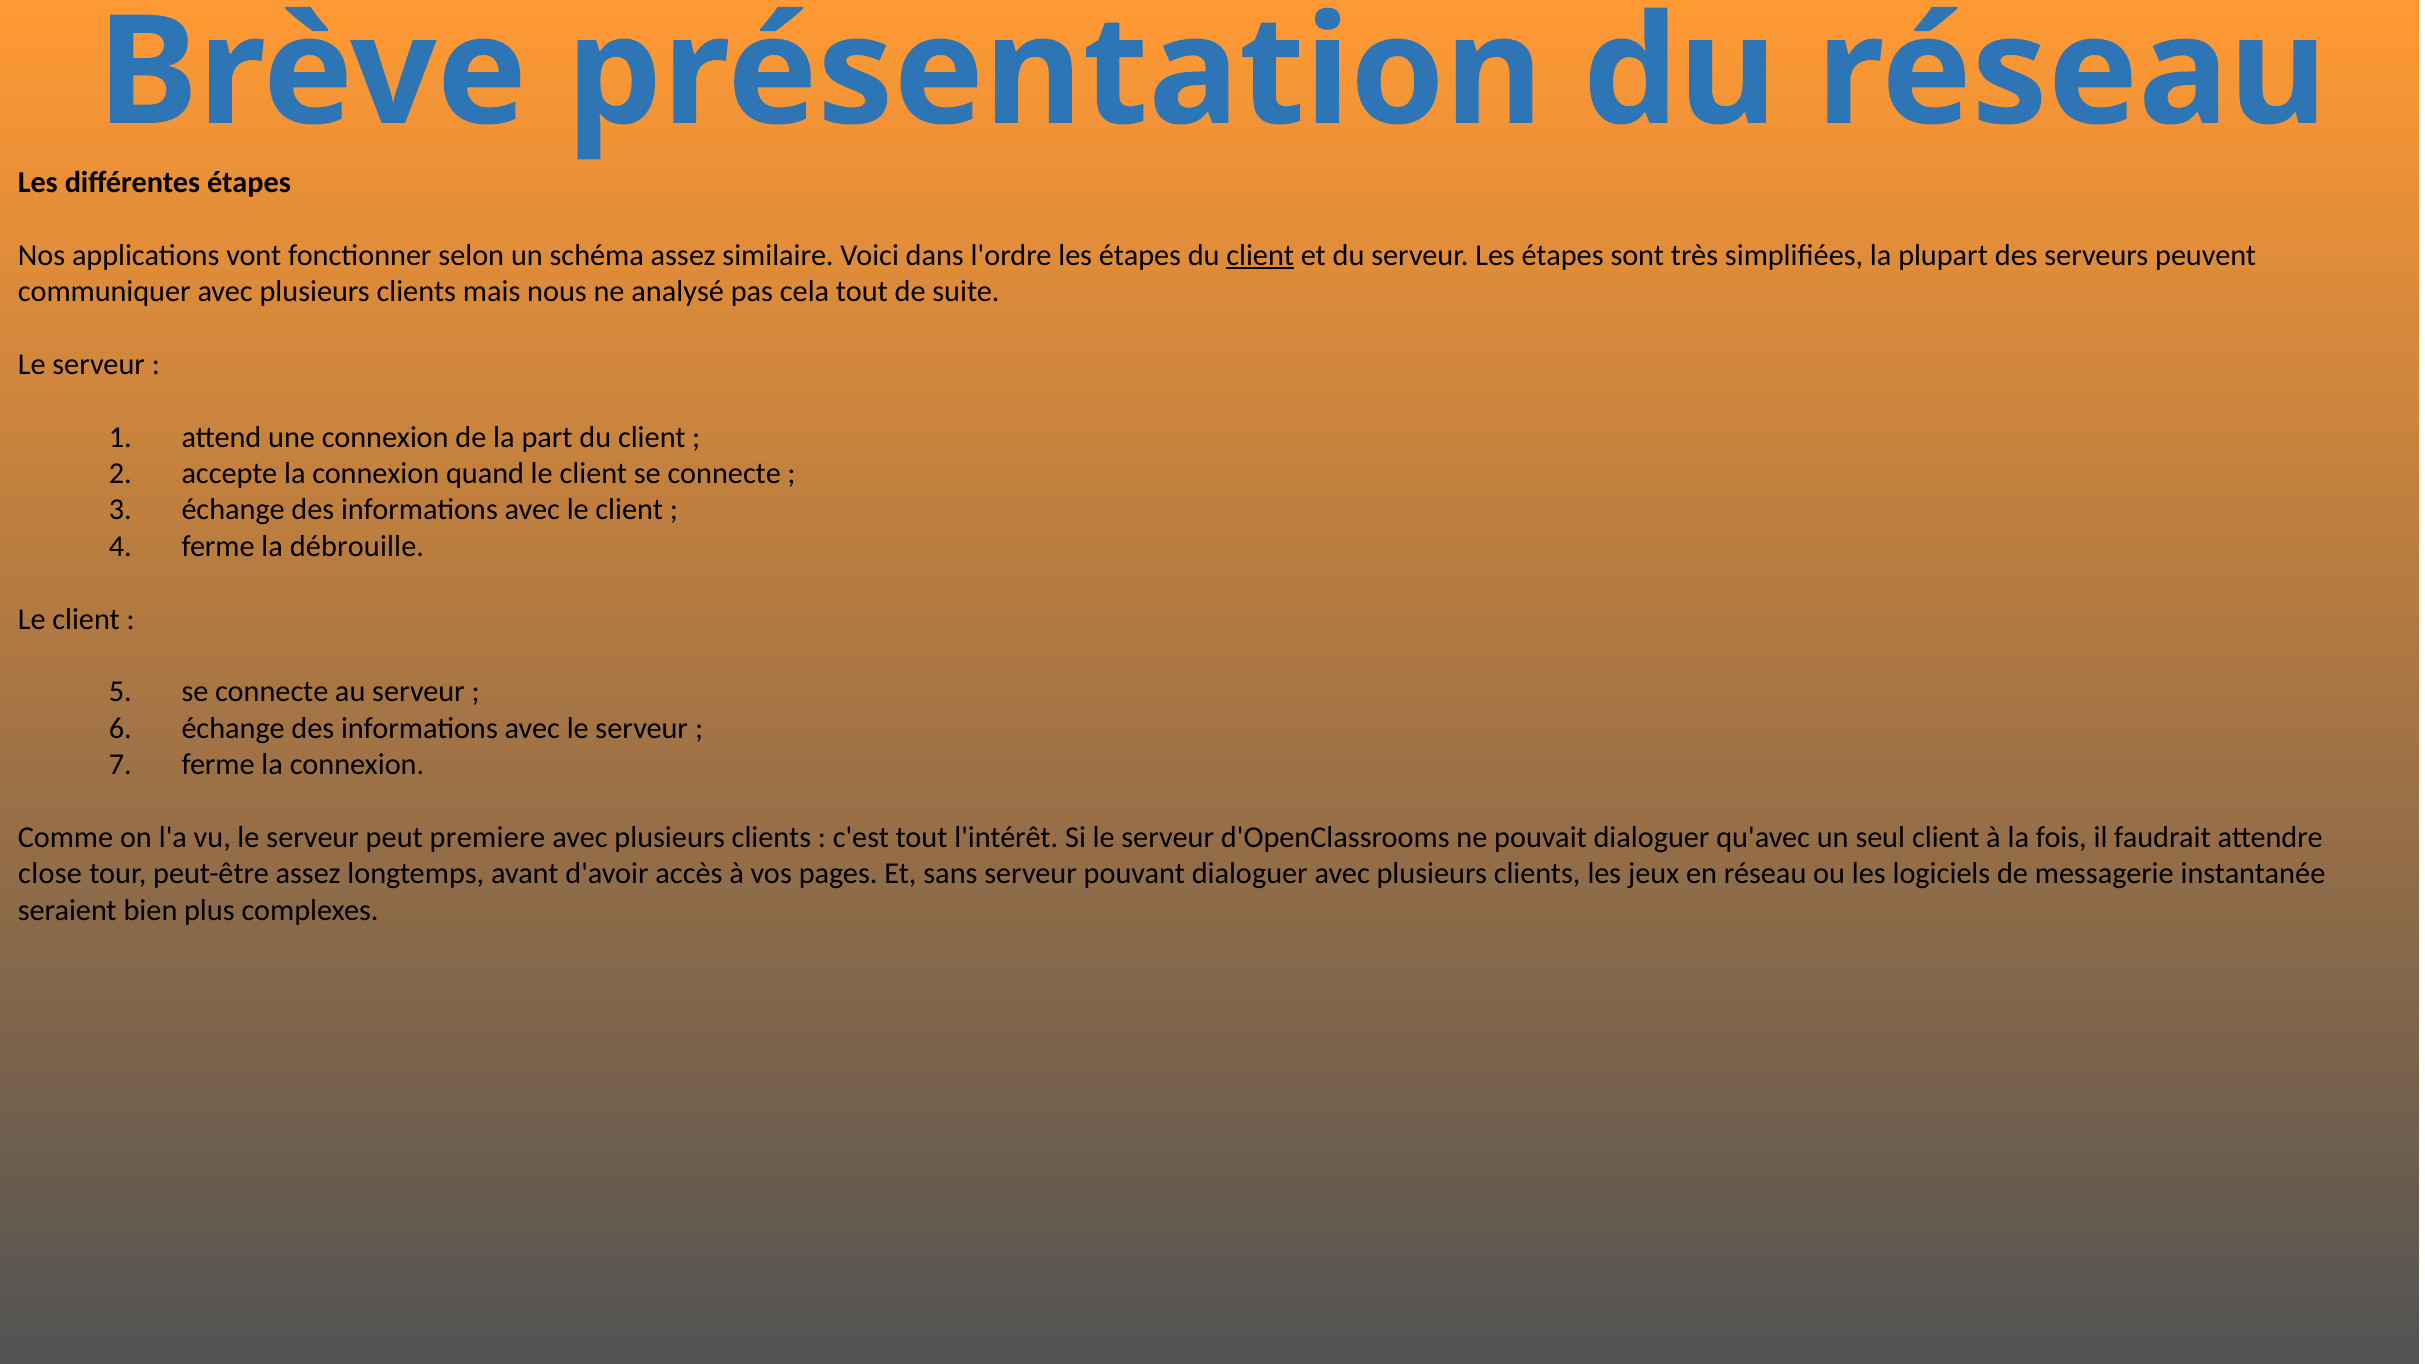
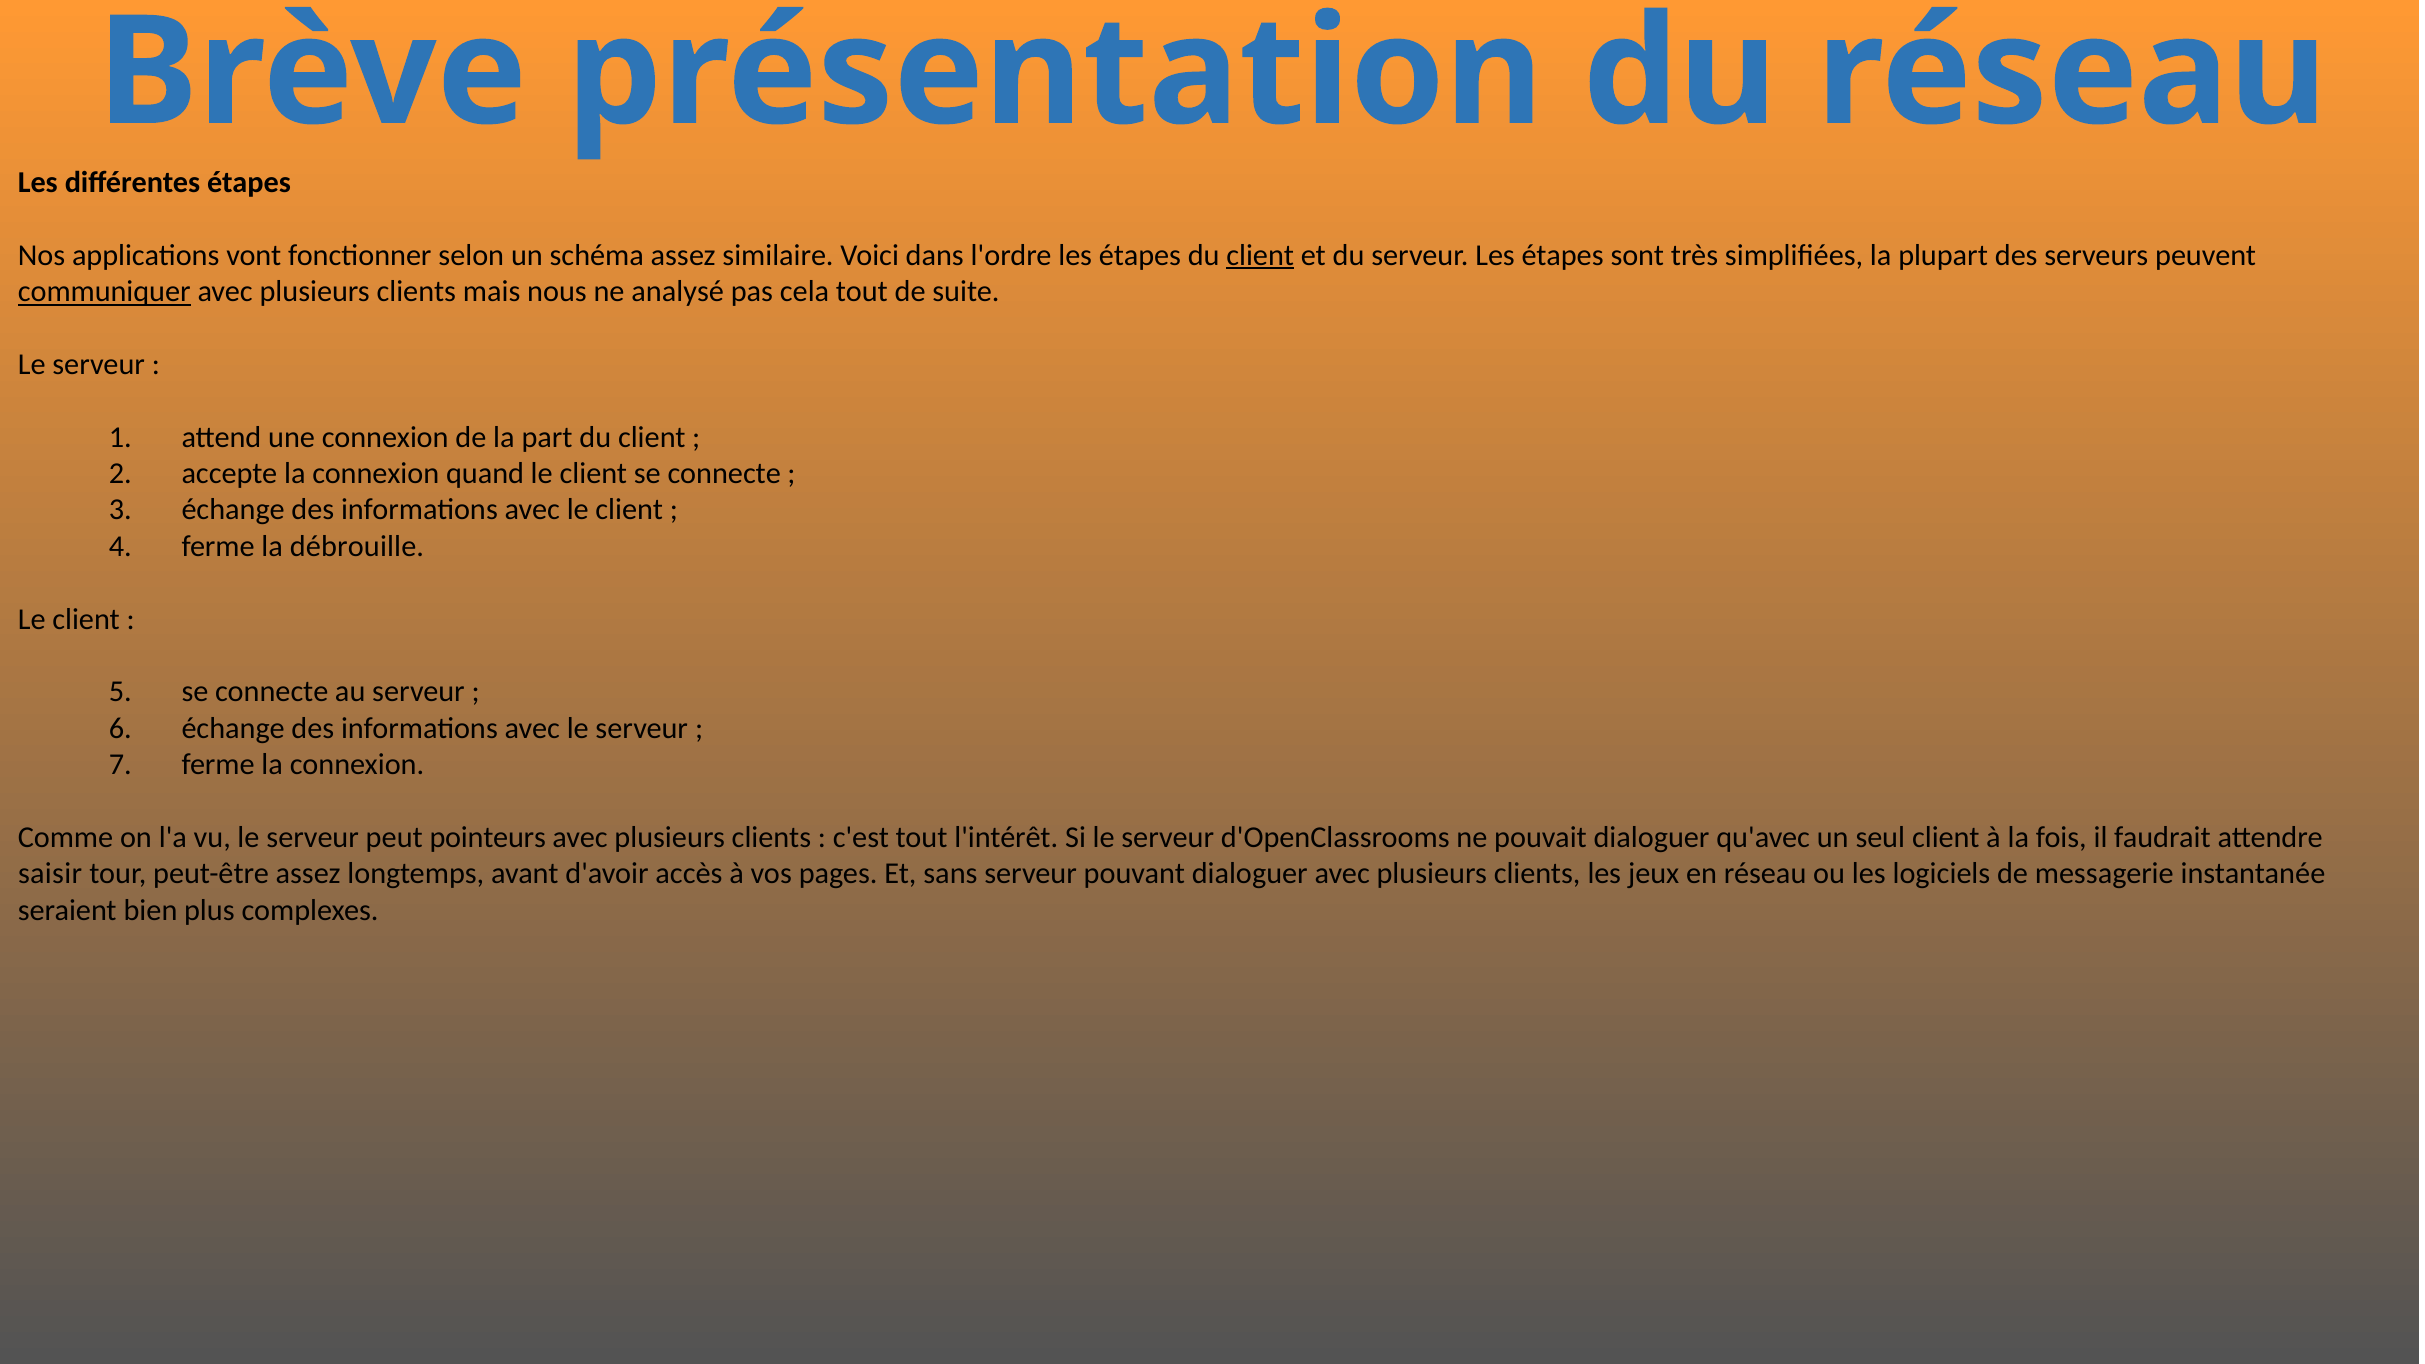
communiquer underline: none -> present (104, 292)
premiere: premiere -> pointeurs (488, 837)
close: close -> saisir (50, 874)
